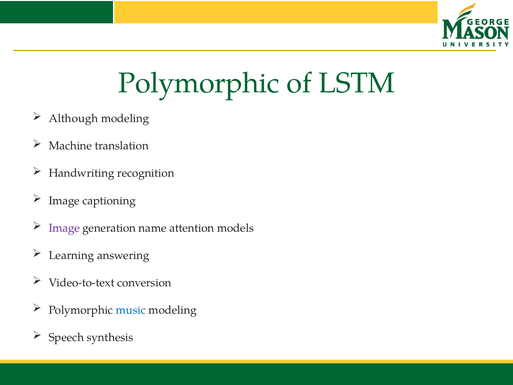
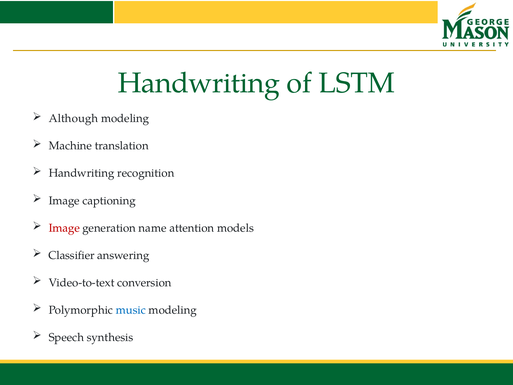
Polymorphic: Polymorphic -> Handwriting (199, 83)
Image colour: purple -> red (64, 228)
Learning: Learning -> Classifier (72, 255)
